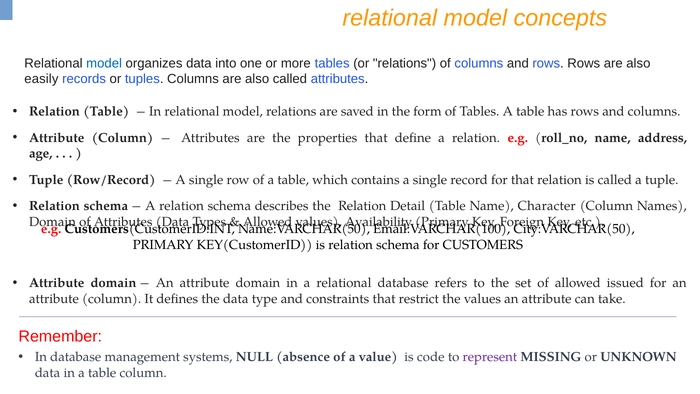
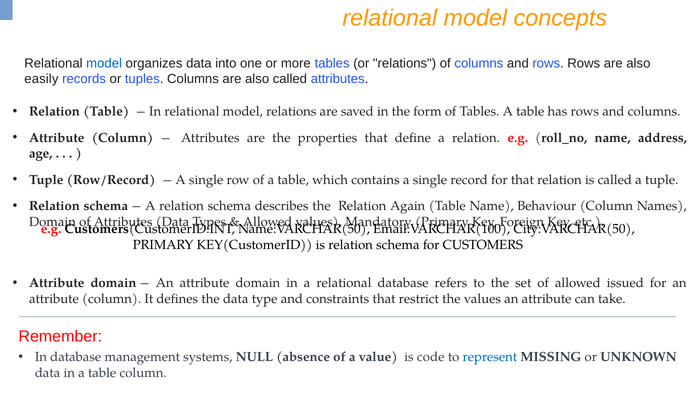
Detail: Detail -> Again (408, 206)
Character: Character -> Behaviour (547, 206)
Availability: Availability -> Mandatory (378, 222)
represent colour: purple -> blue (490, 357)
